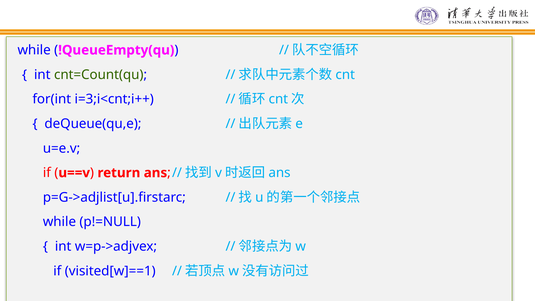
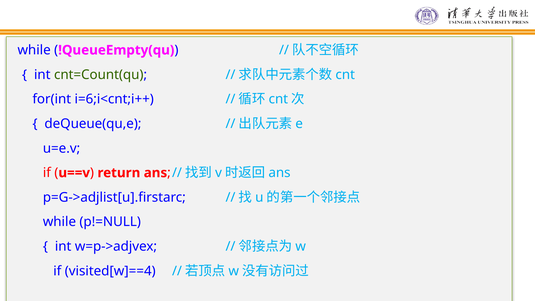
i=3;i<cnt;i++: i=3;i<cnt;i++ -> i=6;i<cnt;i++ (114, 99)
visited[w]==1: visited[w]==1 -> visited[w]==4 (110, 271)
